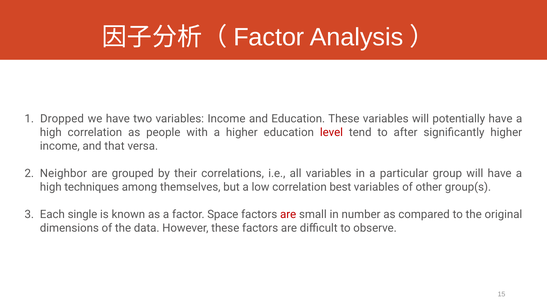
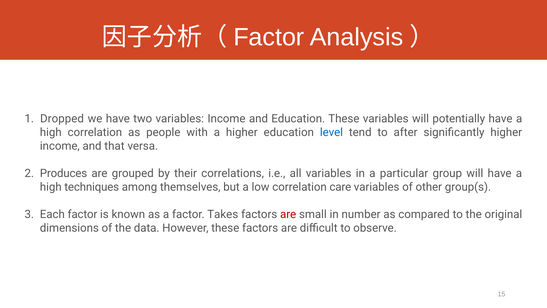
level colour: red -> blue (331, 132)
Neighbor: Neighbor -> Produces (64, 173)
best: best -> care (340, 187)
Each single: single -> factor (82, 214)
Space: Space -> Takes (223, 214)
